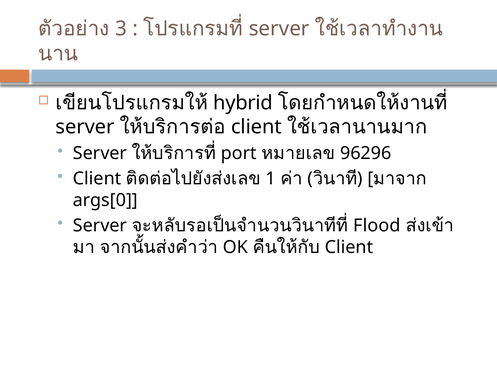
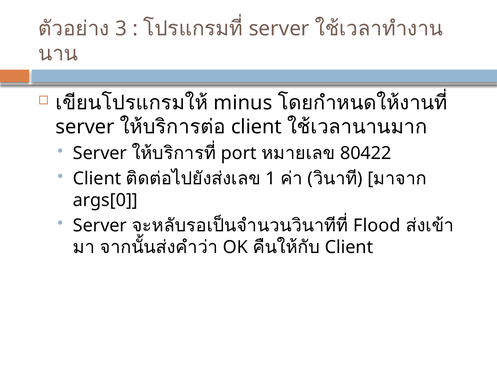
hybrid: hybrid -> minus (243, 103)
96296: 96296 -> 80422 (366, 153)
